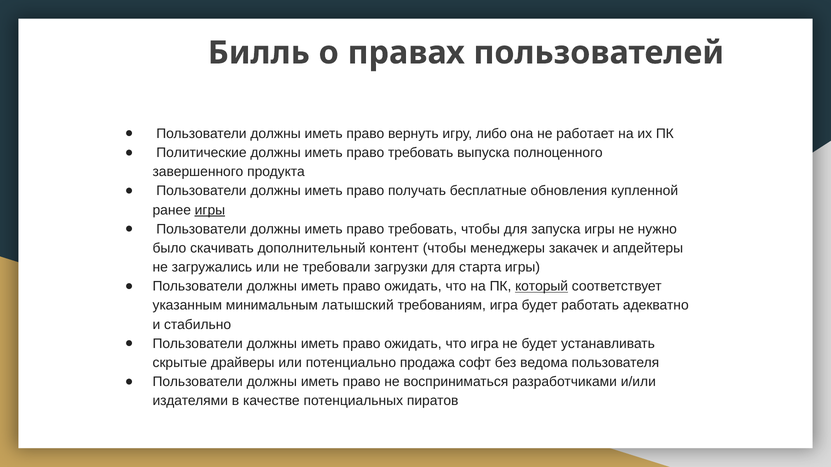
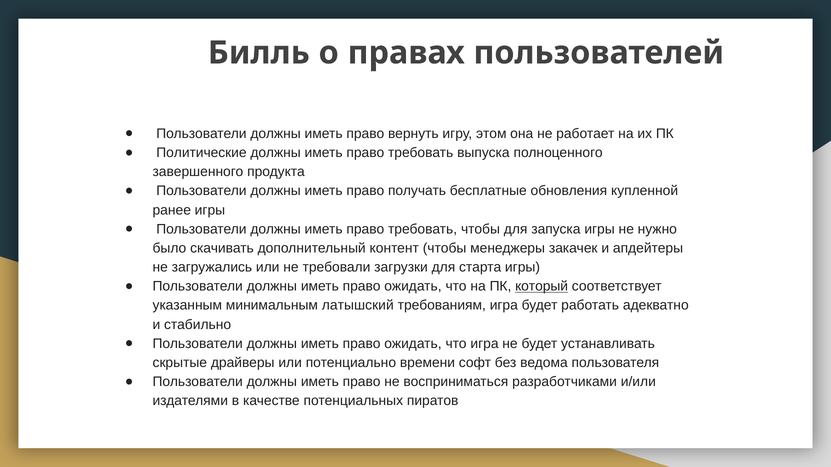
либо: либо -> этом (491, 134)
игры underline: present -> none (210, 210)
продажа: продажа -> времени (427, 363)
